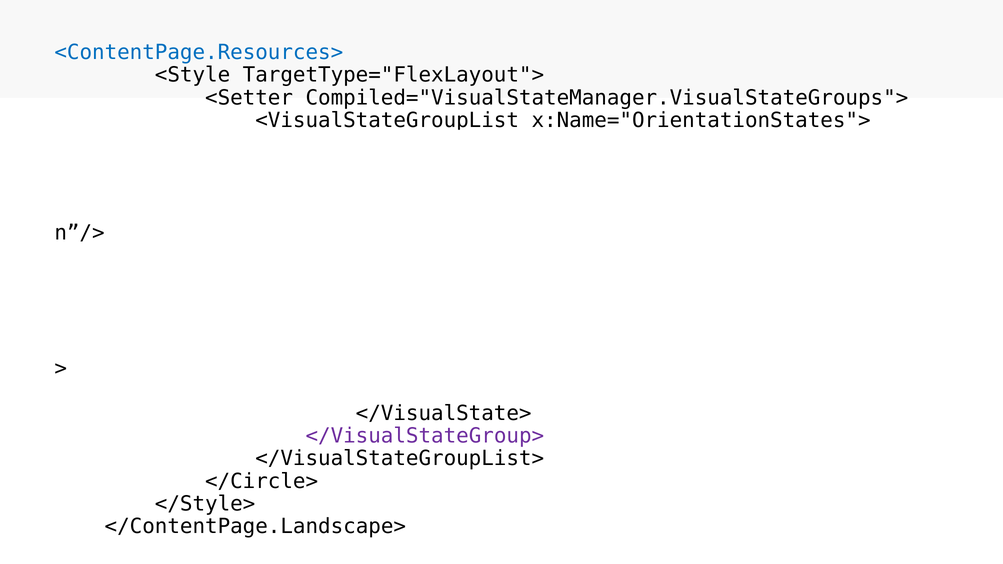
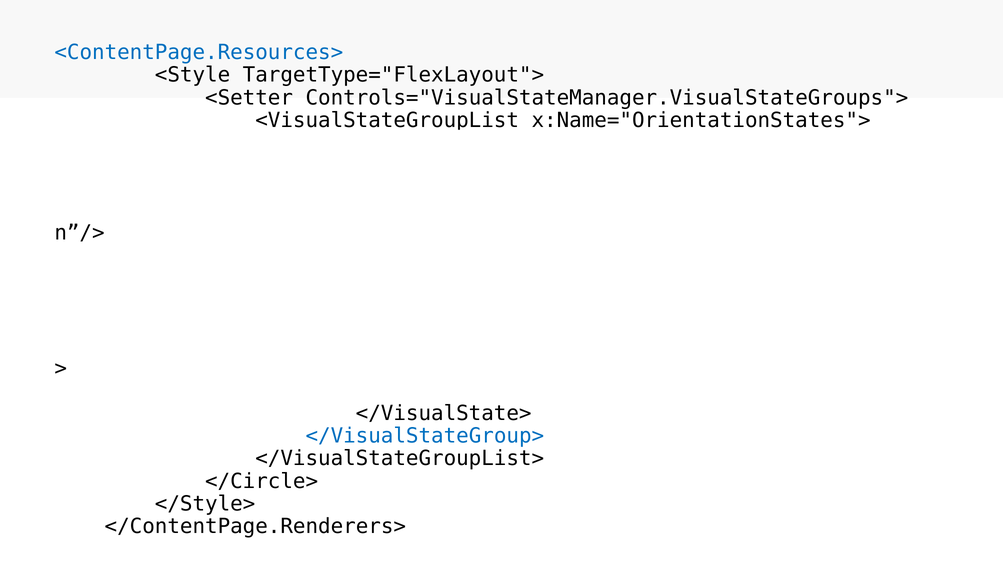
Compiled="VisualStateManager.VisualStateGroups">: Compiled="VisualStateManager.VisualStateGroups"> -> Controls="VisualStateManager.VisualStateGroups"> (607, 98)
</VisualStateGroup> colour: purple -> blue (425, 436)
</ContentPage.Landscape>: </ContentPage.Landscape> -> </ContentPage.Renderers> (255, 526)
